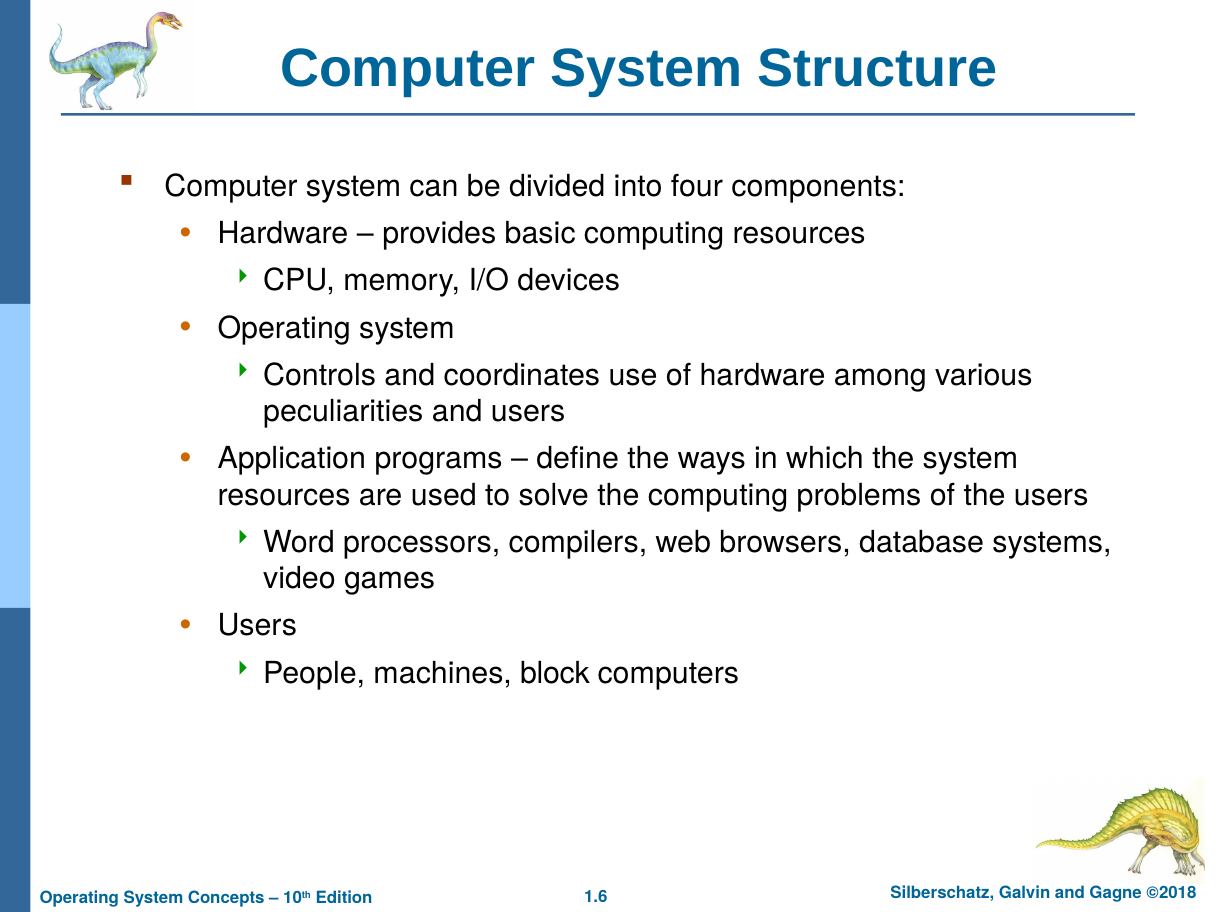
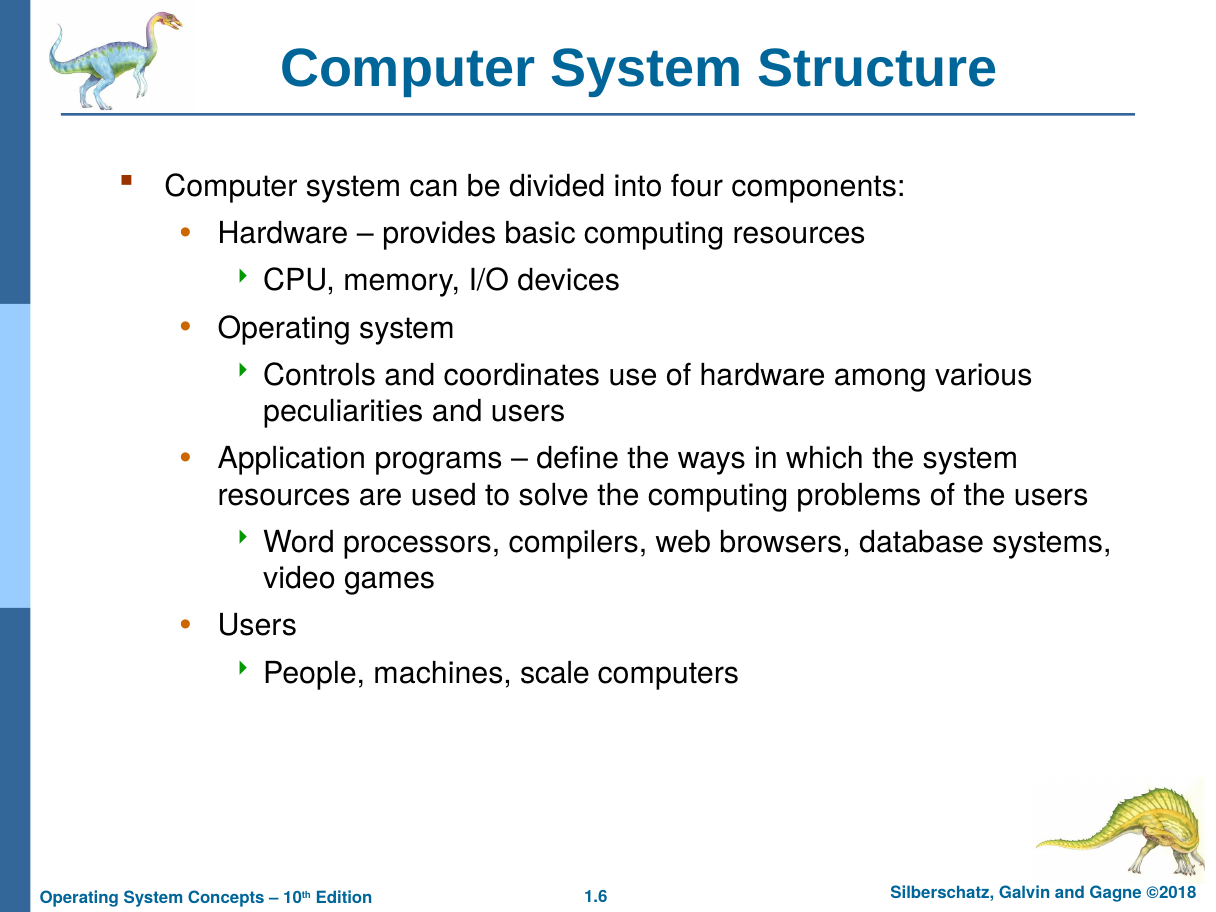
block: block -> scale (555, 673)
